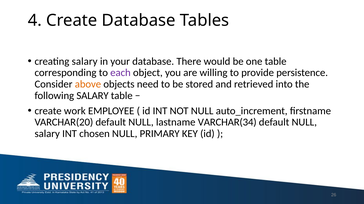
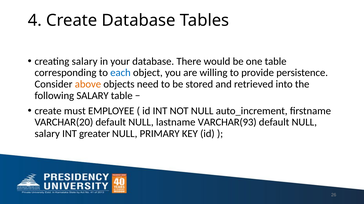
each colour: purple -> blue (120, 73)
work: work -> must (75, 111)
VARCHAR(34: VARCHAR(34 -> VARCHAR(93 (227, 123)
chosen: chosen -> greater (95, 134)
